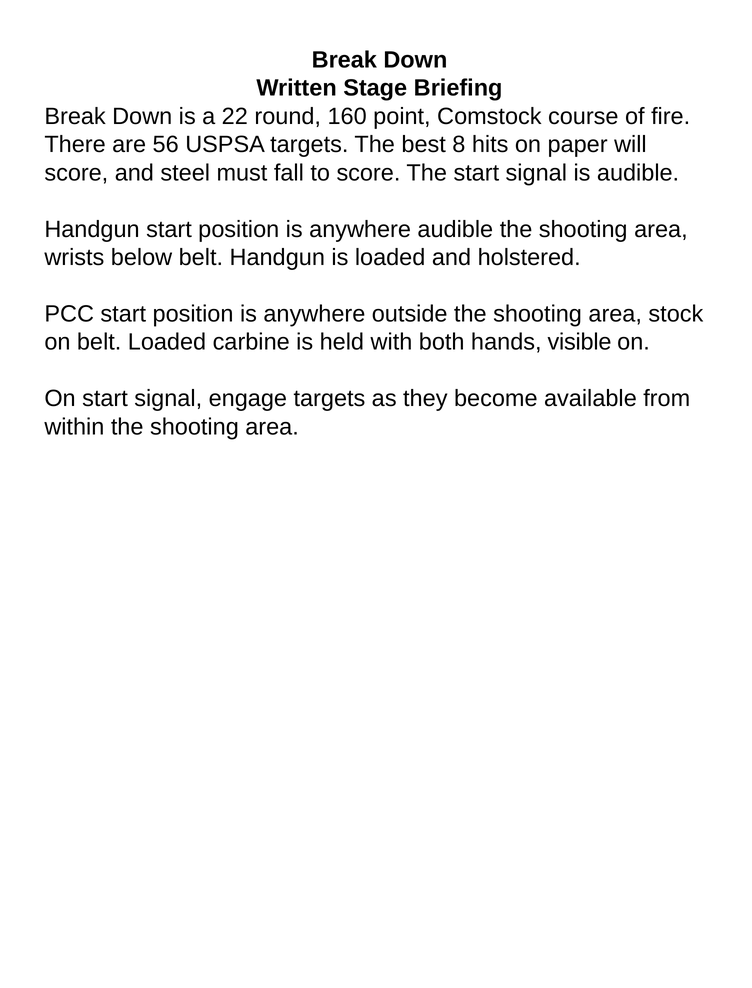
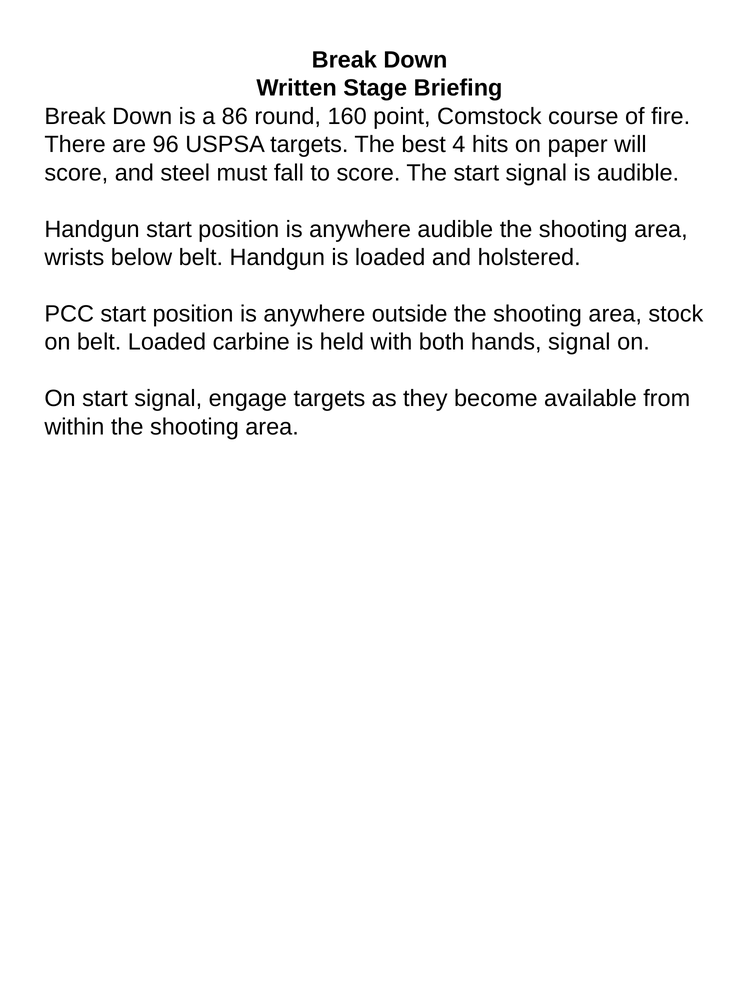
22: 22 -> 86 (235, 116)
56: 56 -> 96 (166, 144)
8: 8 -> 4 (459, 144)
hands visible: visible -> signal (579, 342)
